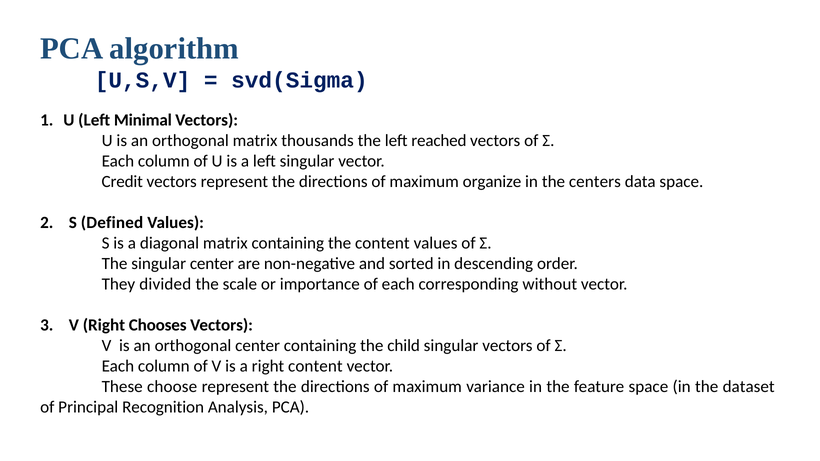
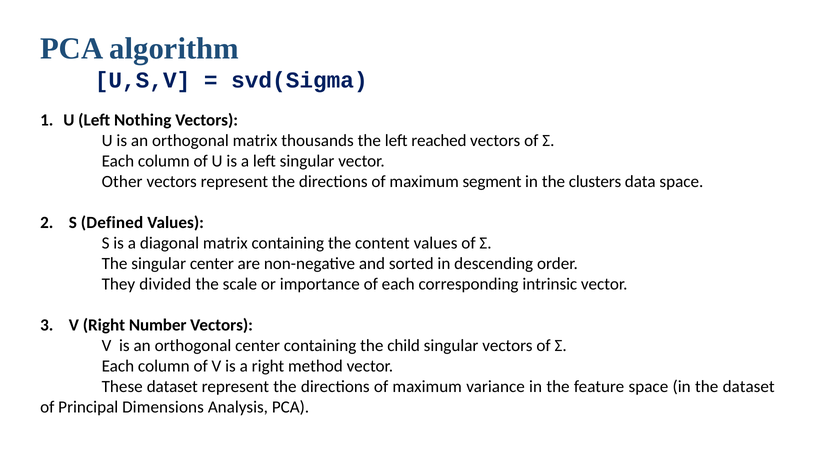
Minimal: Minimal -> Nothing (143, 120)
Credit: Credit -> Other (122, 182)
organize: organize -> segment (492, 182)
centers: centers -> clusters (595, 182)
without: without -> intrinsic (550, 284)
Chooses: Chooses -> Number (158, 325)
right content: content -> method (315, 366)
These choose: choose -> dataset (172, 387)
Recognition: Recognition -> Dimensions (163, 407)
